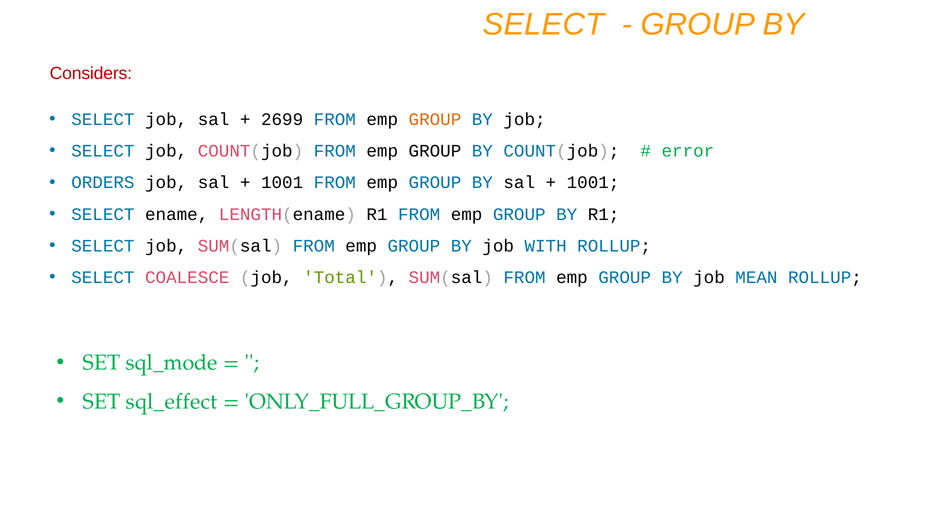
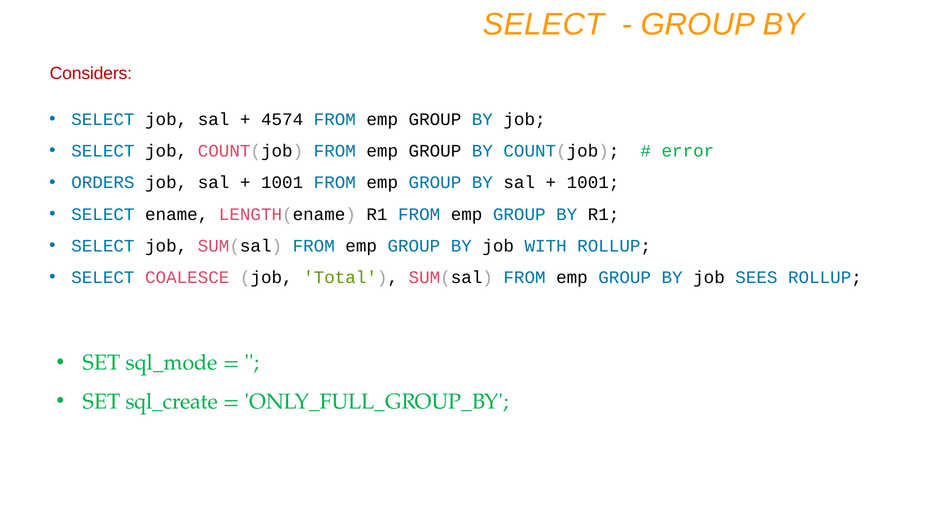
2699: 2699 -> 4574 (282, 119)
GROUP colour: orange -> black (435, 119)
MEAN: MEAN -> SEES (756, 278)
sql_effect: sql_effect -> sql_create (172, 401)
